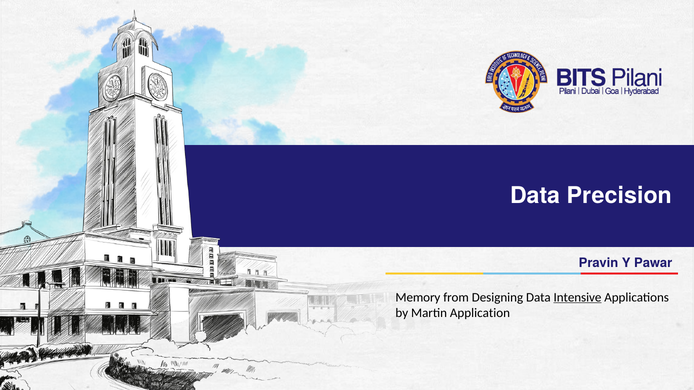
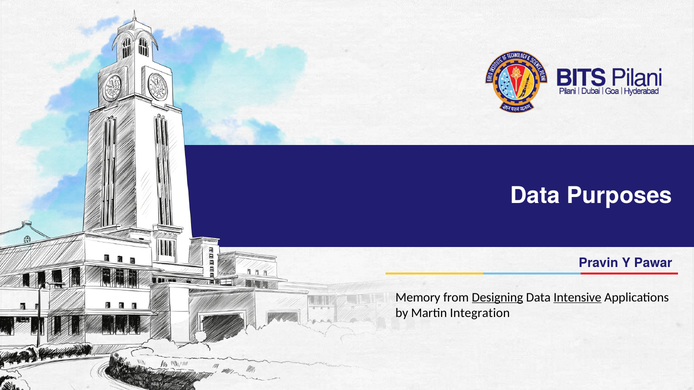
Precision: Precision -> Purposes (620, 196)
Designing underline: none -> present (497, 298)
Application: Application -> Integration (480, 313)
